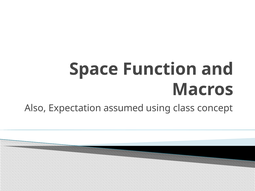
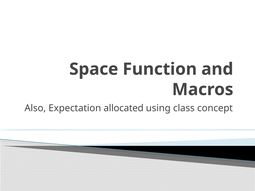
assumed: assumed -> allocated (124, 108)
